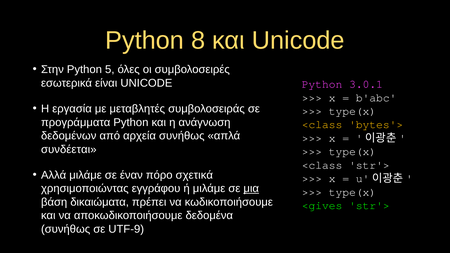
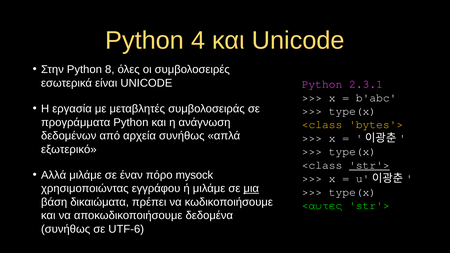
8: 8 -> 4 (198, 41)
5: 5 -> 8 (110, 70)
3.0.1: 3.0.1 -> 2.3.1 (366, 84)
συνδέεται: συνδέεται -> εξωτερικό (69, 149)
str'> underline: none -> present (369, 165)
σχετικά: σχετικά -> mysock (194, 175)
<gives: <gives -> <αυτές (322, 206)
UTF-9: UTF-9 -> UTF-6 (126, 229)
